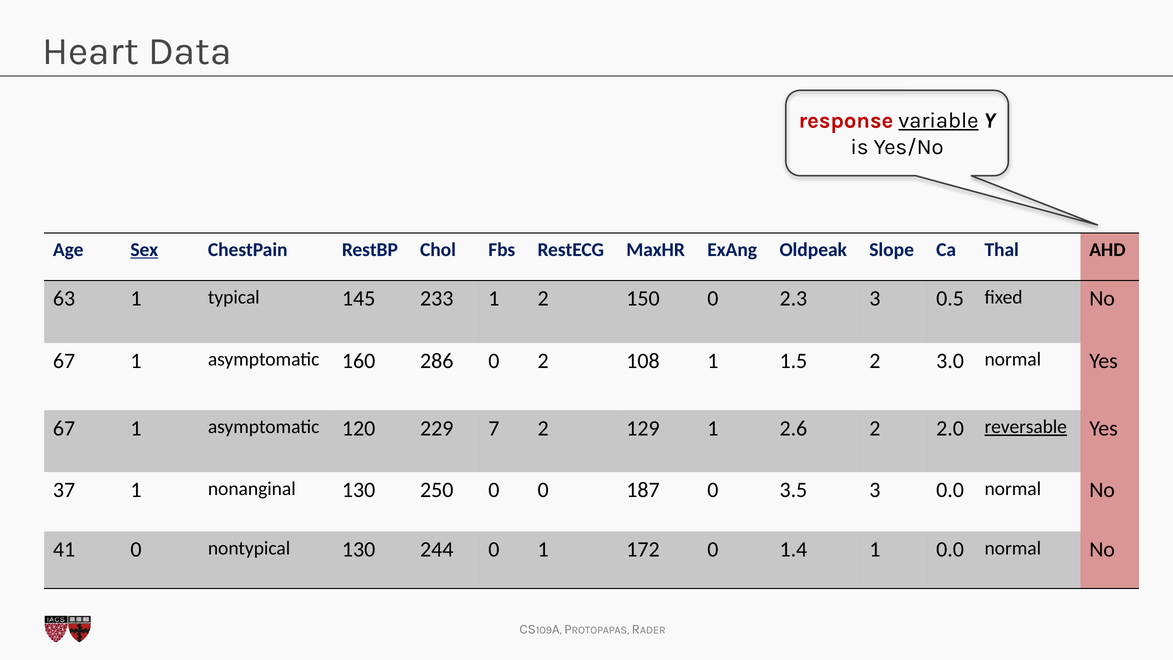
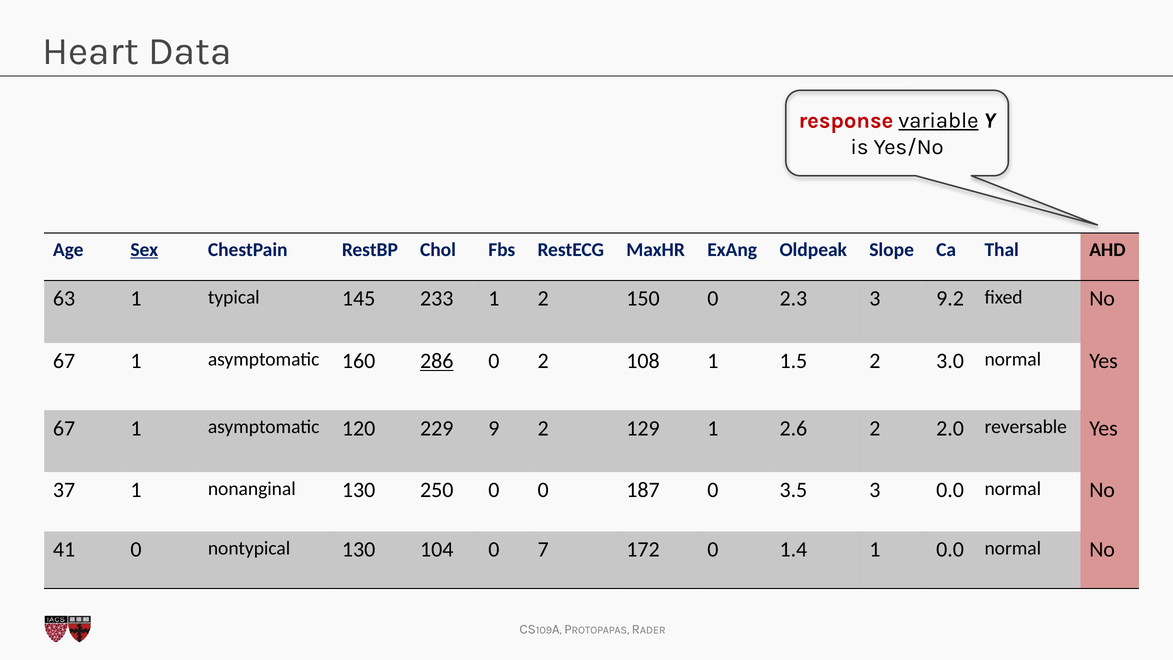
0.5: 0.5 -> 9.2 (950, 299)
286 underline: none -> present (437, 361)
7: 7 -> 9 (494, 428)
reversable underline: present -> none (1026, 427)
244: 244 -> 104 (437, 549)
0 1: 1 -> 7 (543, 549)
